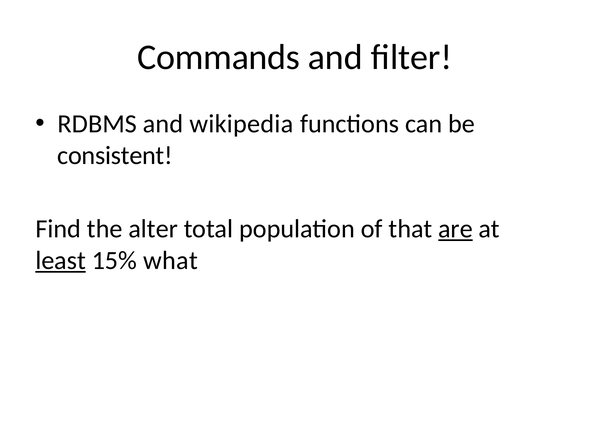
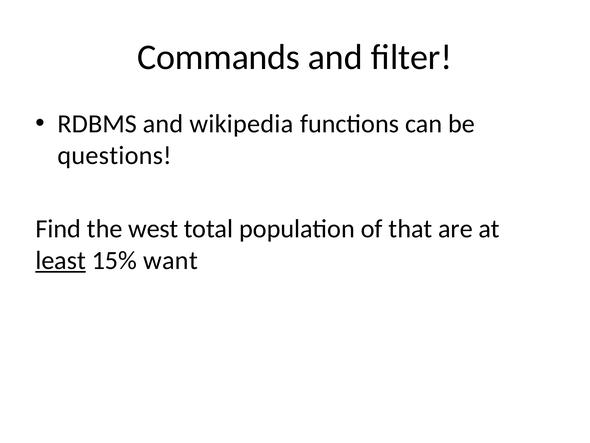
consistent: consistent -> questions (115, 155)
alter: alter -> west (153, 229)
are underline: present -> none (455, 229)
what: what -> want (170, 260)
